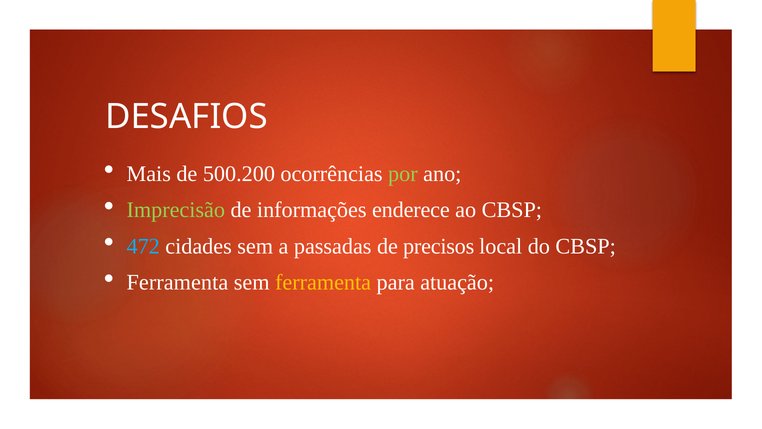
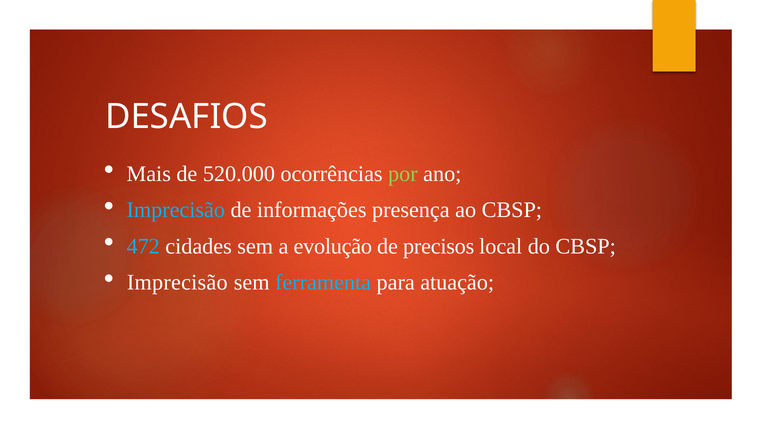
500.200: 500.200 -> 520.000 (239, 174)
Imprecisão colour: light green -> light blue (176, 210)
enderece: enderece -> presença (411, 210)
passadas: passadas -> evolução (333, 246)
Ferramenta: Ferramenta -> Imprecisão (177, 282)
ferramenta colour: yellow -> light blue (323, 282)
